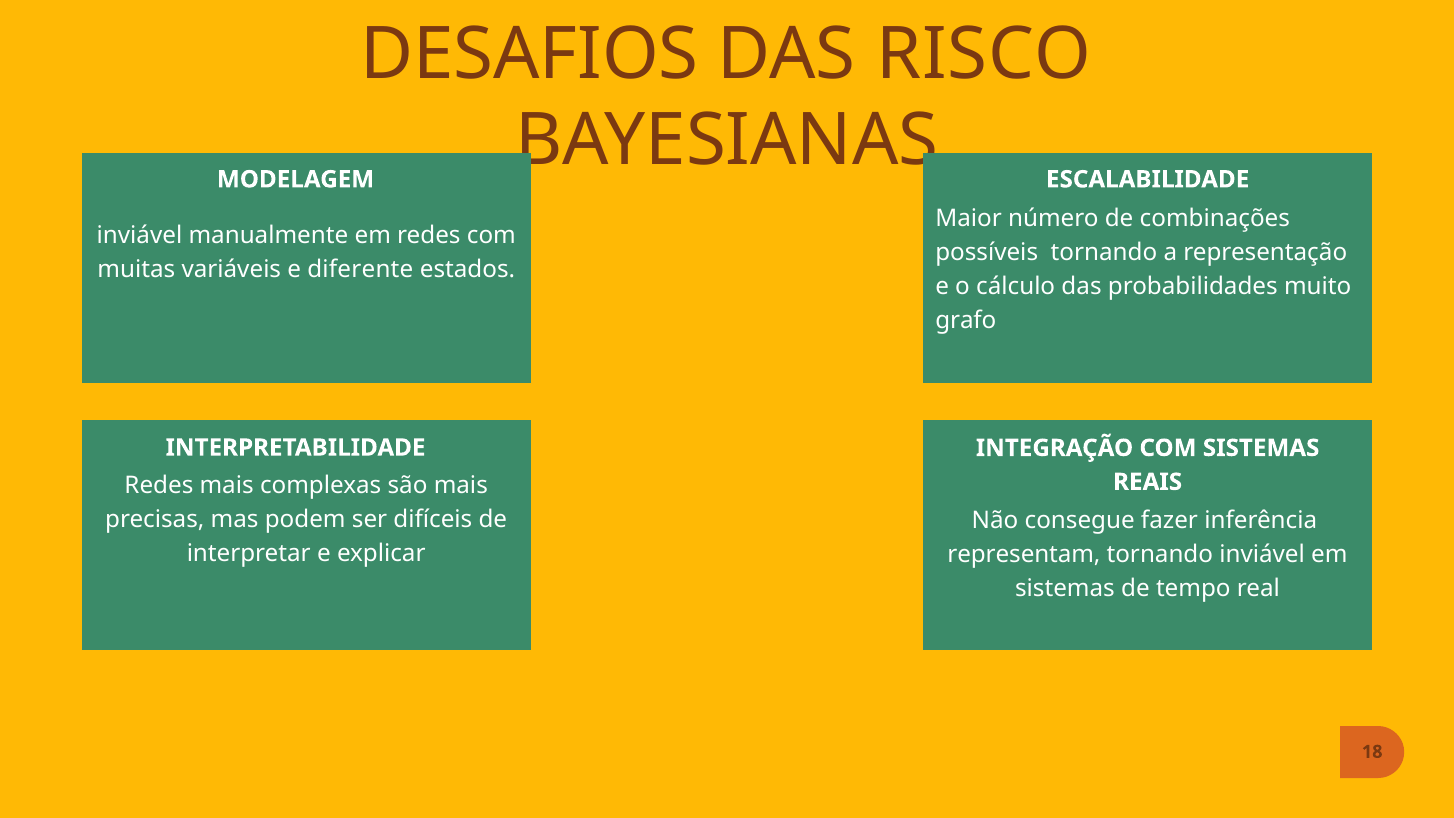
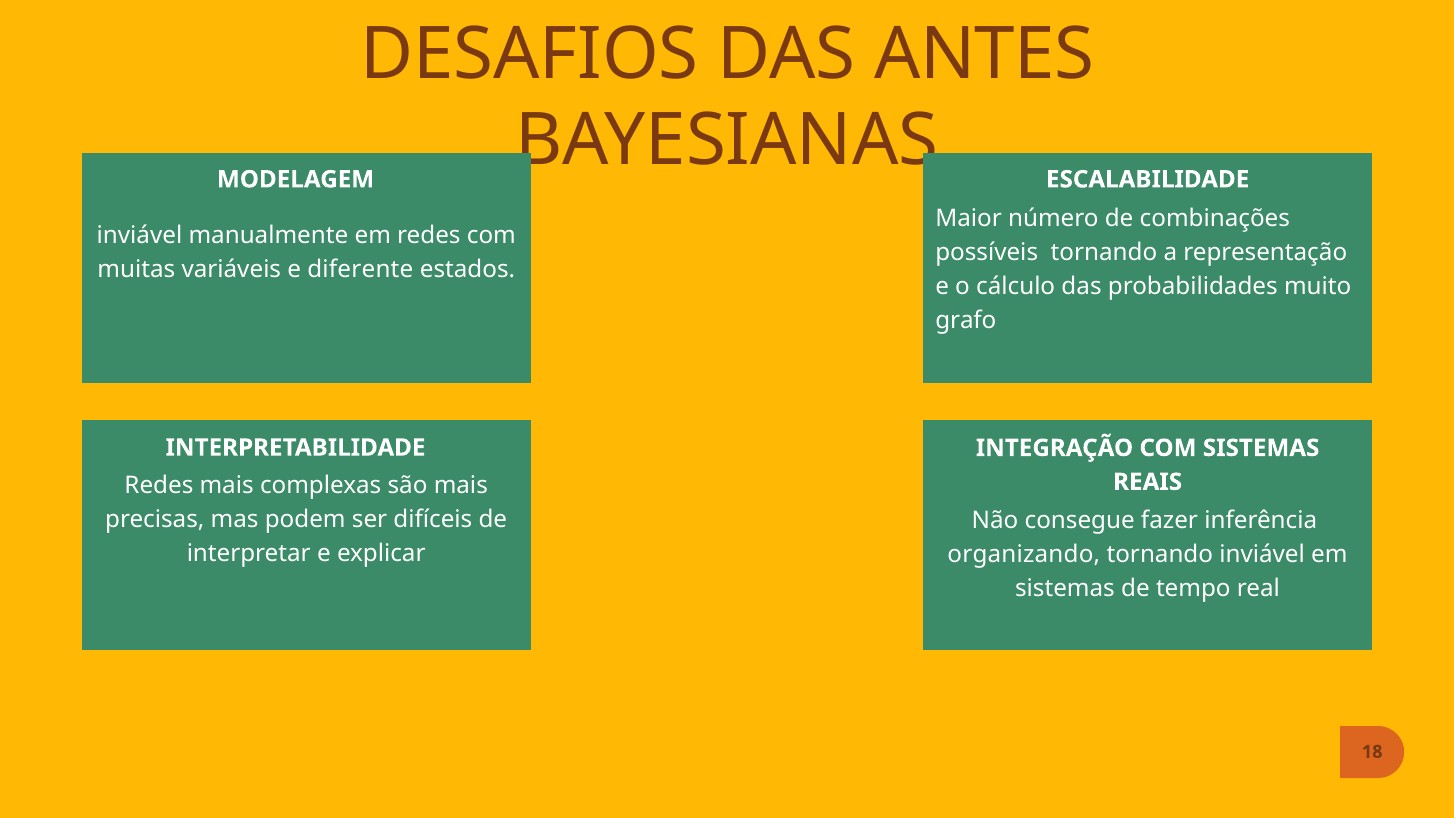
RISCO: RISCO -> ANTES (985, 55)
representam: representam -> organizando (1024, 554)
